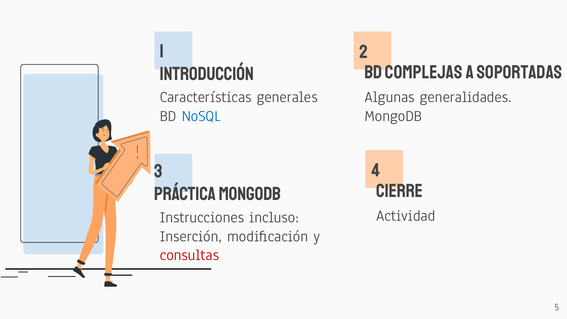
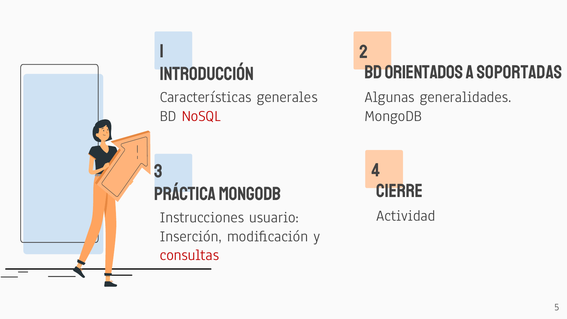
COMPLEJAS: COMPLEJAS -> ORIENTADOS (424, 72)
NoSQL colour: blue -> red (201, 116)
incluso: incluso -> usuario (274, 217)
